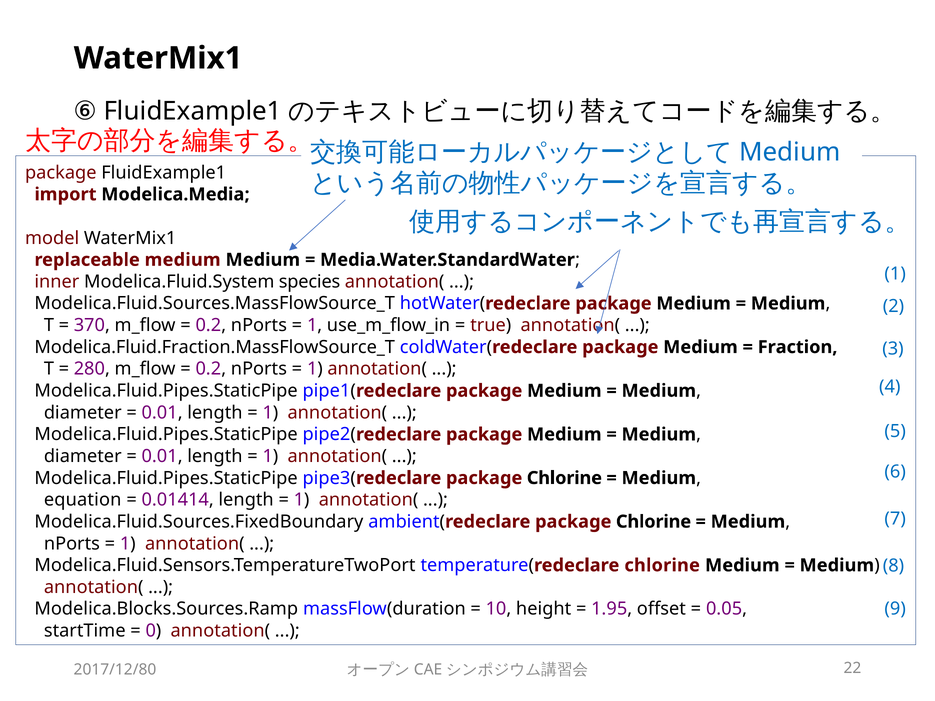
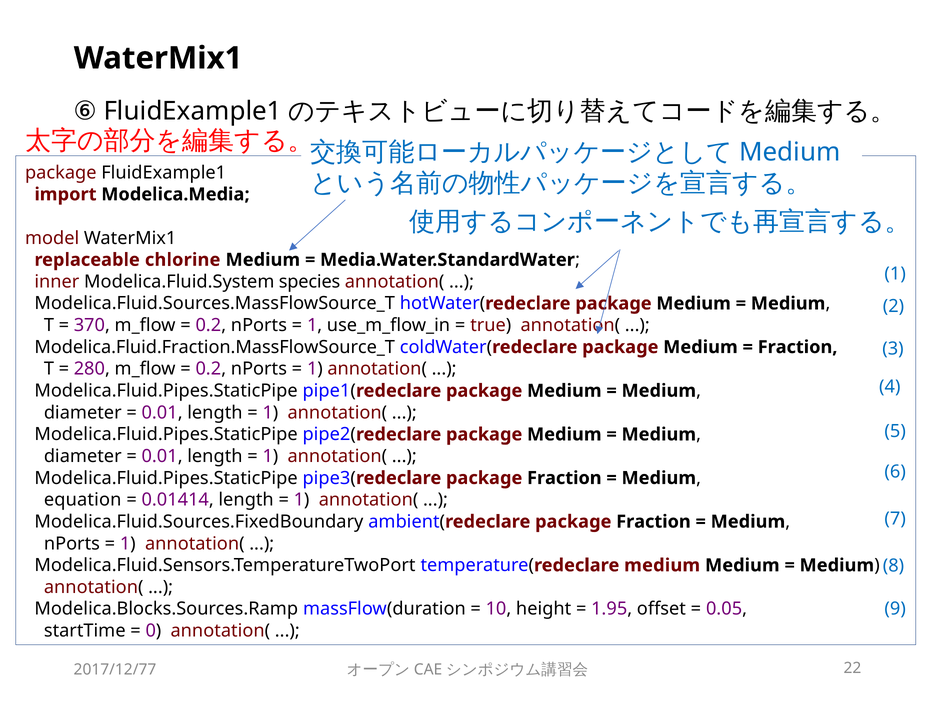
replaceable medium: medium -> chlorine (183, 260)
pipe3(redeclare package Chlorine: Chlorine -> Fraction (564, 478)
ambient(redeclare package Chlorine: Chlorine -> Fraction (653, 522)
temperature(redeclare chlorine: chlorine -> medium (662, 566)
2017/12/80: 2017/12/80 -> 2017/12/77 (115, 670)
